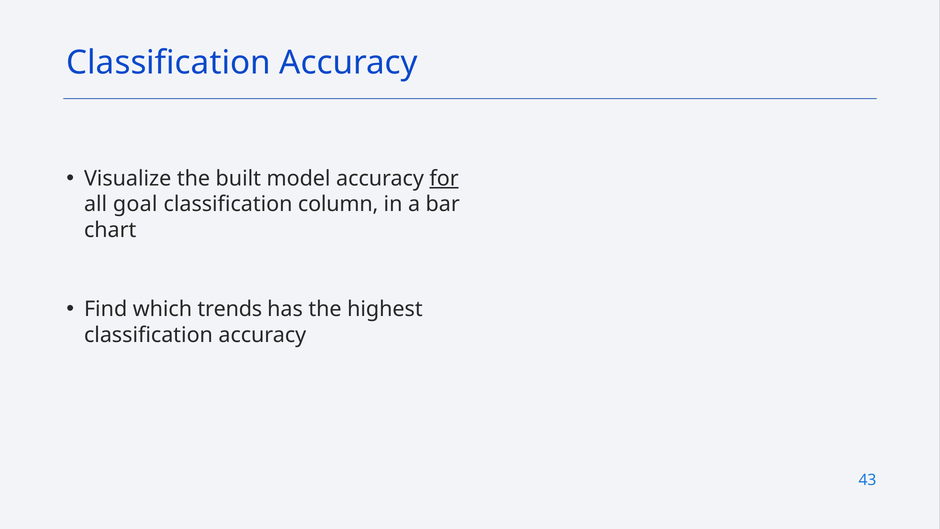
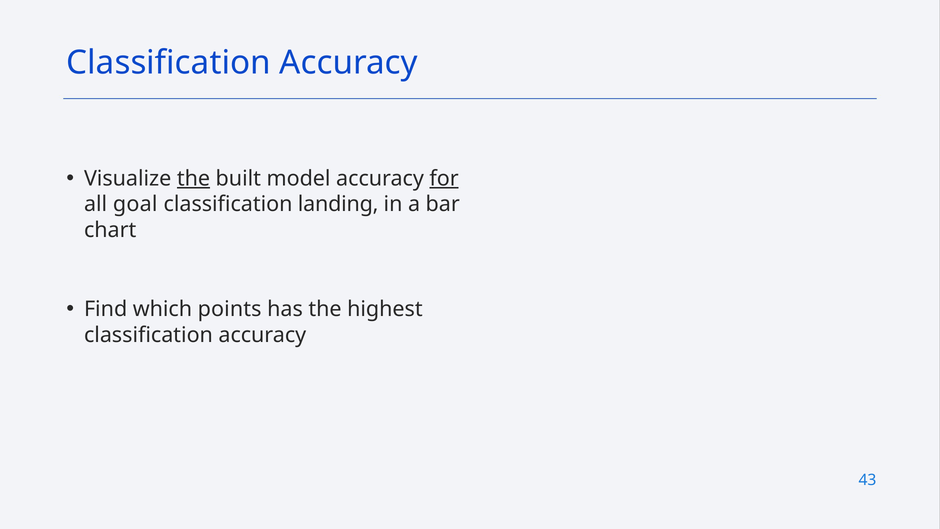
the underline: none -> present (193, 178)
column: column -> landing (338, 204)
trends: trends -> points (230, 309)
